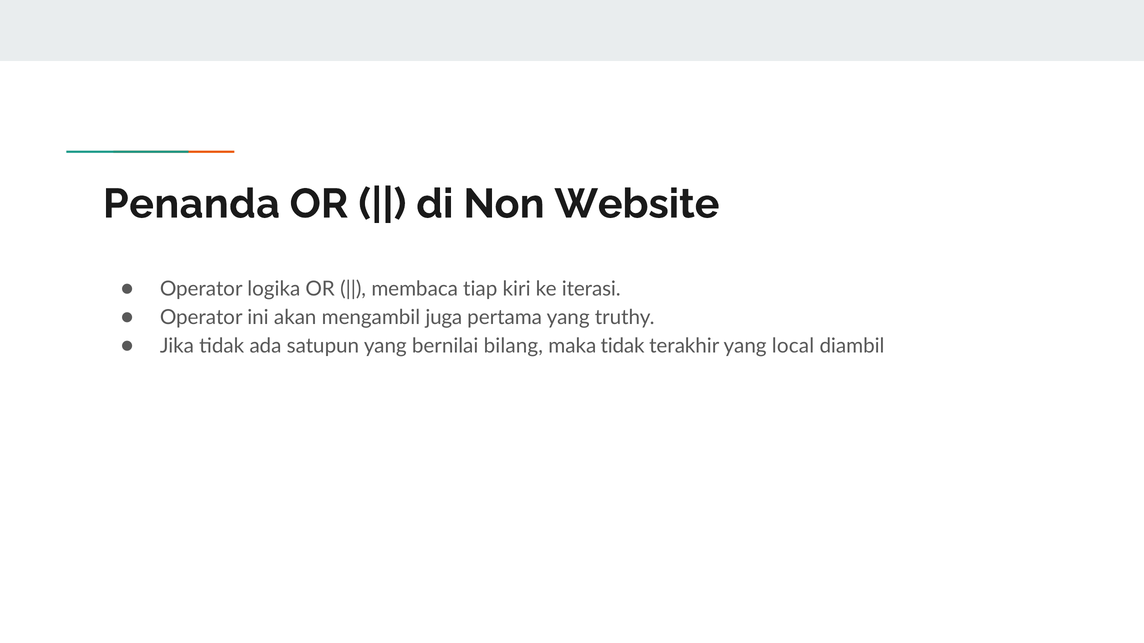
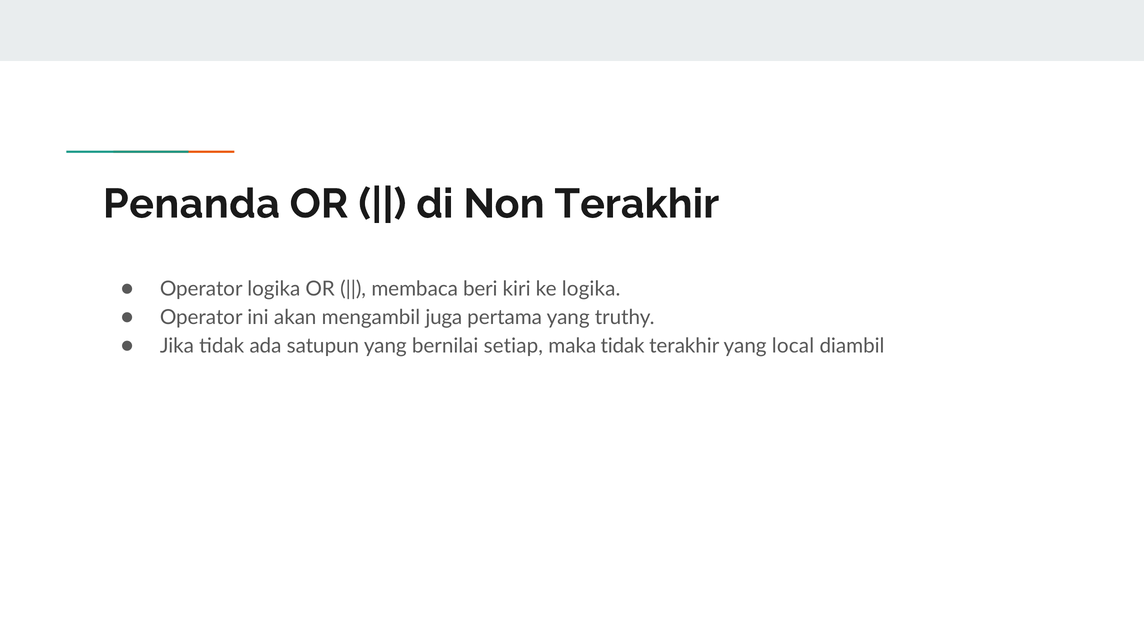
Non Website: Website -> Terakhir (637, 204)
tiap: tiap -> beri (480, 289)
ke iterasi: iterasi -> logika (591, 289)
bilang: bilang -> setiap (513, 346)
